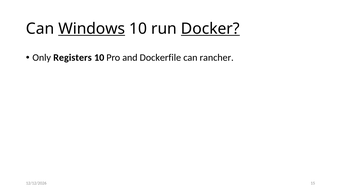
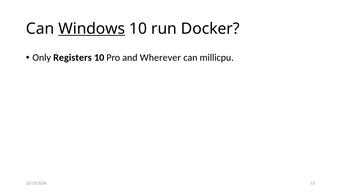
Docker underline: present -> none (210, 29)
Dockerfile: Dockerfile -> Wherever (160, 58)
rancher: rancher -> millicpu (217, 58)
